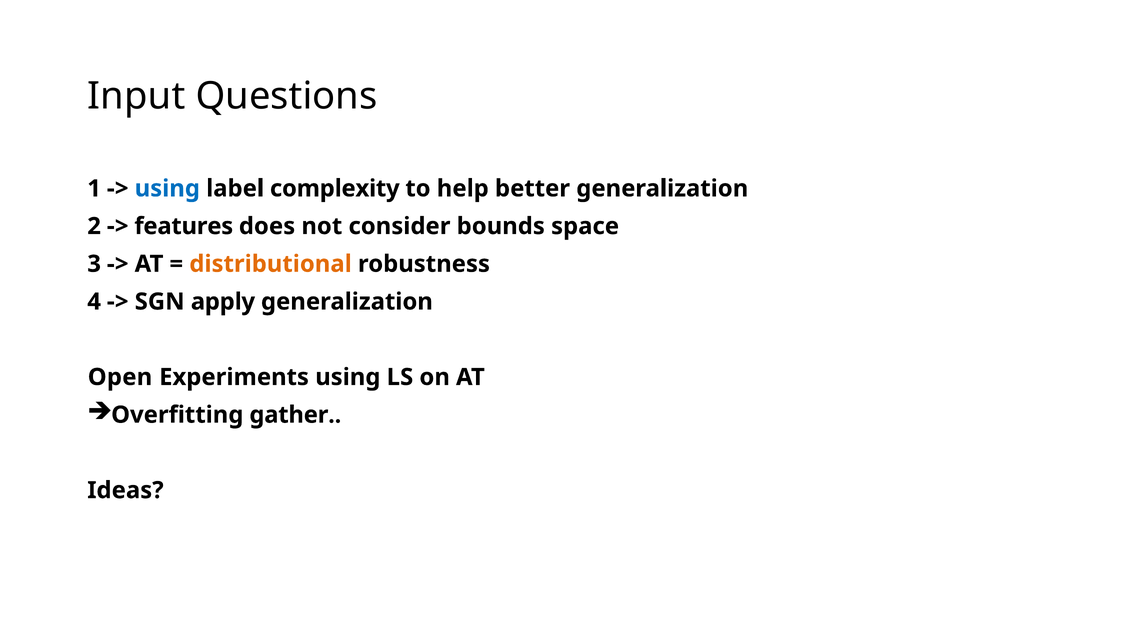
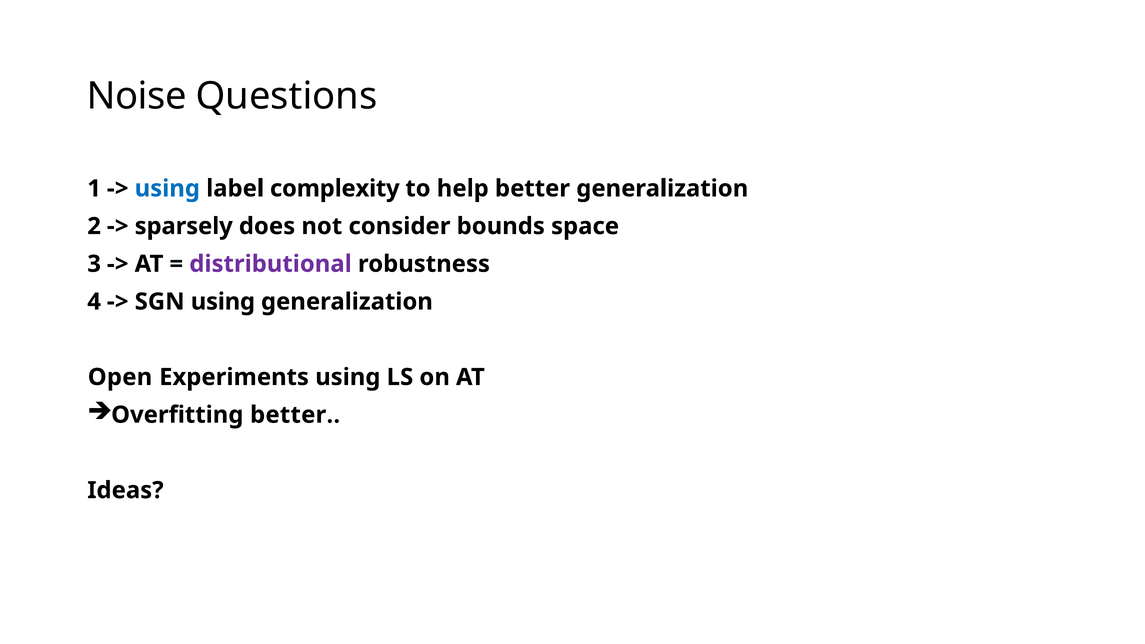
Input: Input -> Noise (137, 96)
features: features -> sparsely (184, 226)
distributional colour: orange -> purple (271, 264)
SGN apply: apply -> using (223, 302)
Overfitting gather: gather -> better (295, 415)
